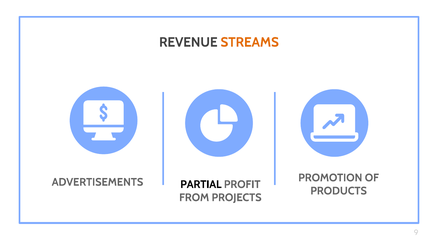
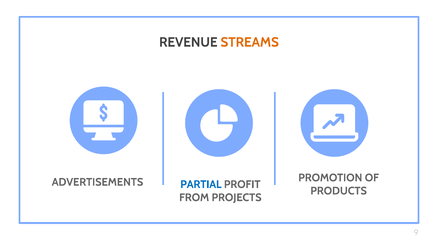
PARTIAL colour: black -> blue (201, 185)
